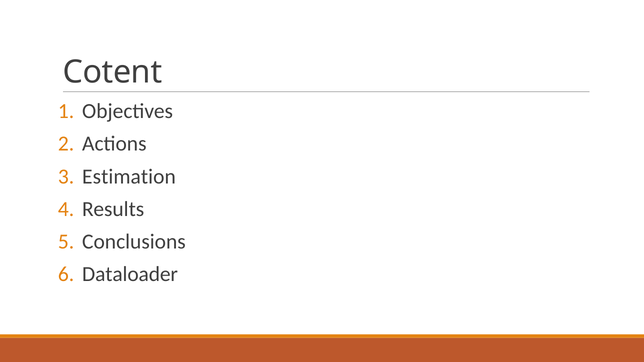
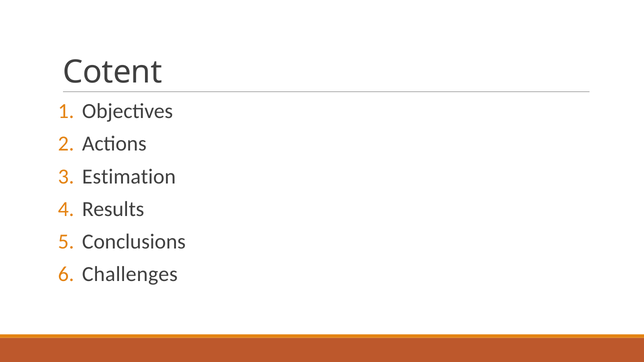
Dataloader: Dataloader -> Challenges (130, 274)
